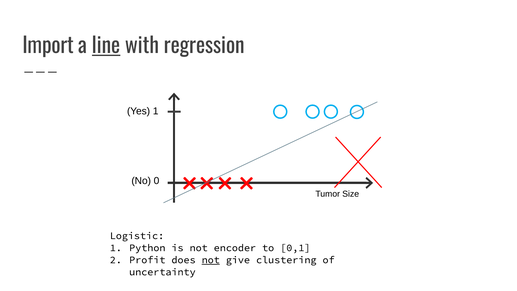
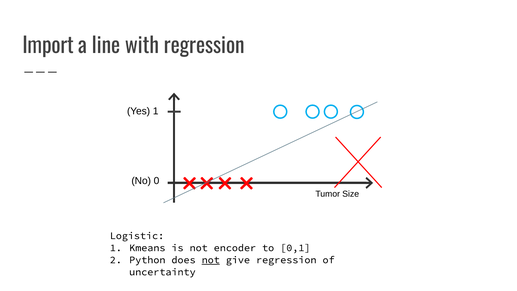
line underline: present -> none (106, 46)
Python: Python -> Kmeans (147, 248)
Profit: Profit -> Python (147, 260)
give clustering: clustering -> regression (286, 260)
